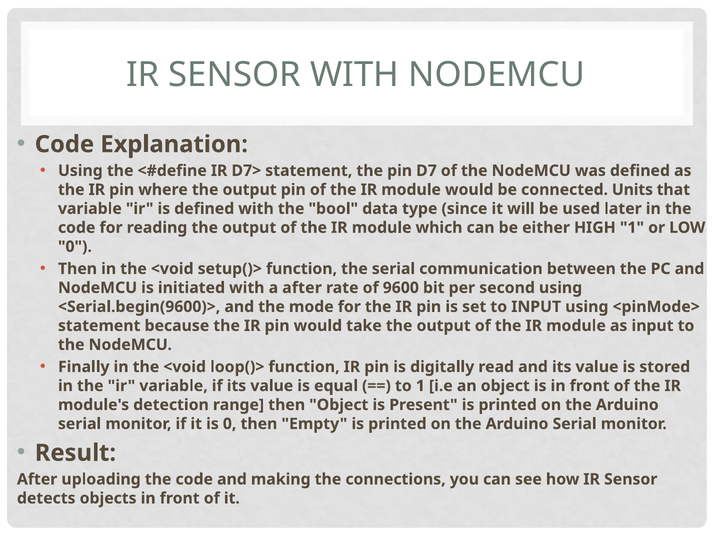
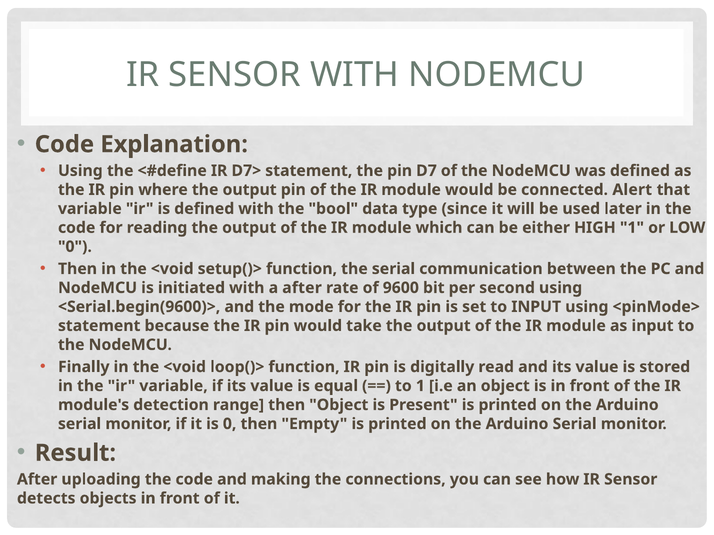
Units: Units -> Alert (632, 190)
